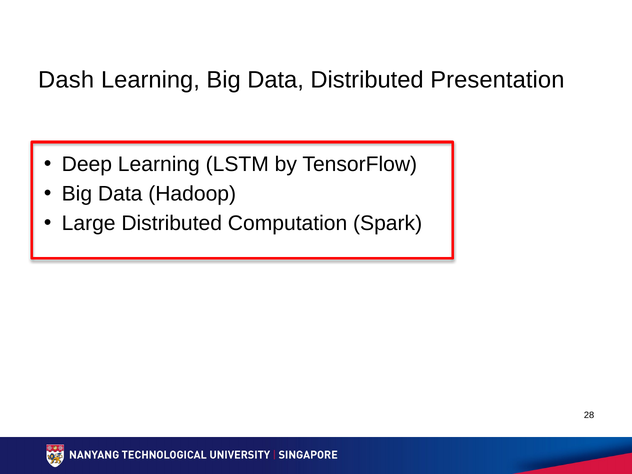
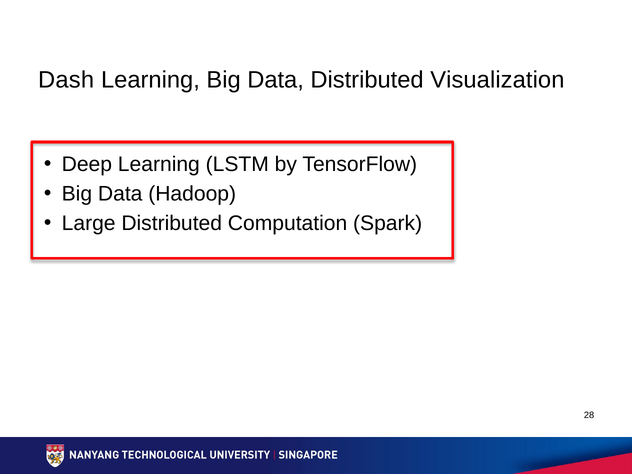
Presentation: Presentation -> Visualization (497, 80)
